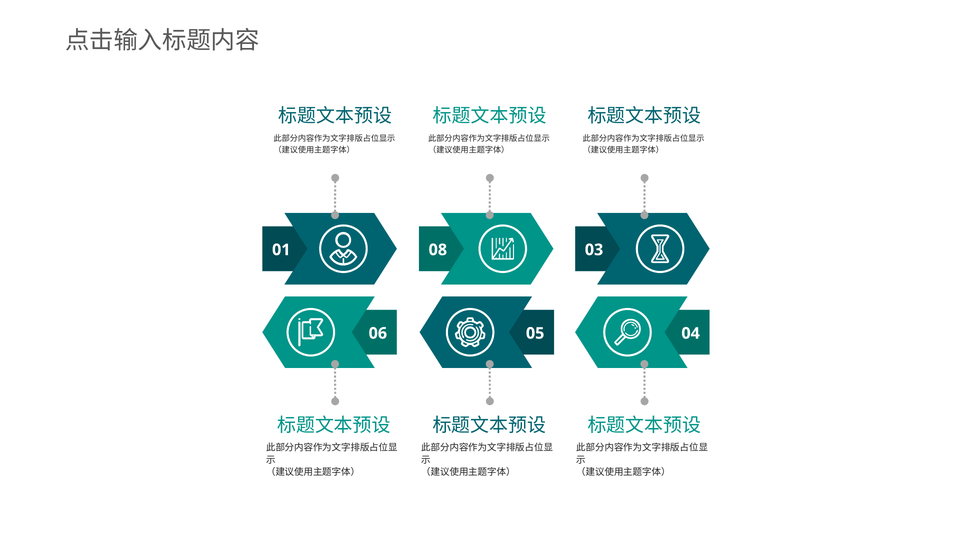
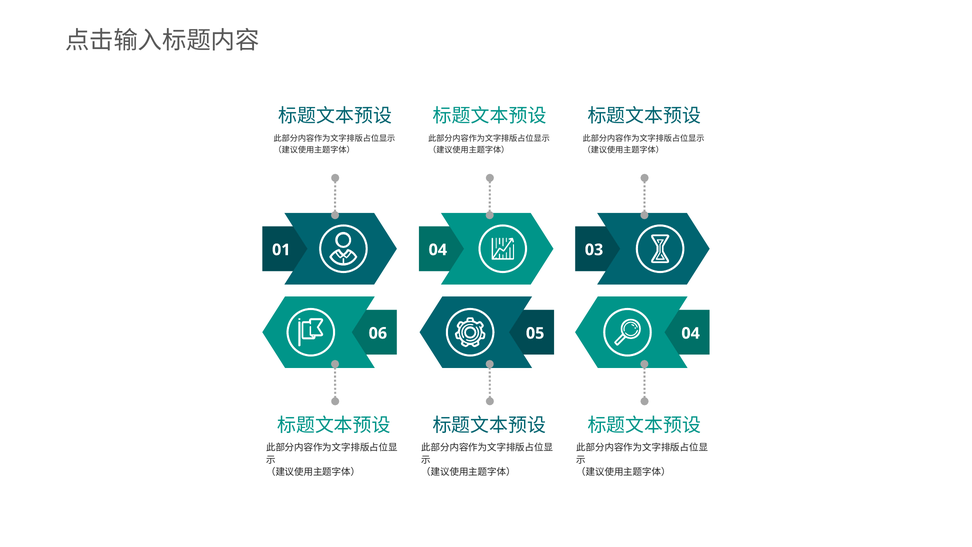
01 08: 08 -> 04 (438, 250)
